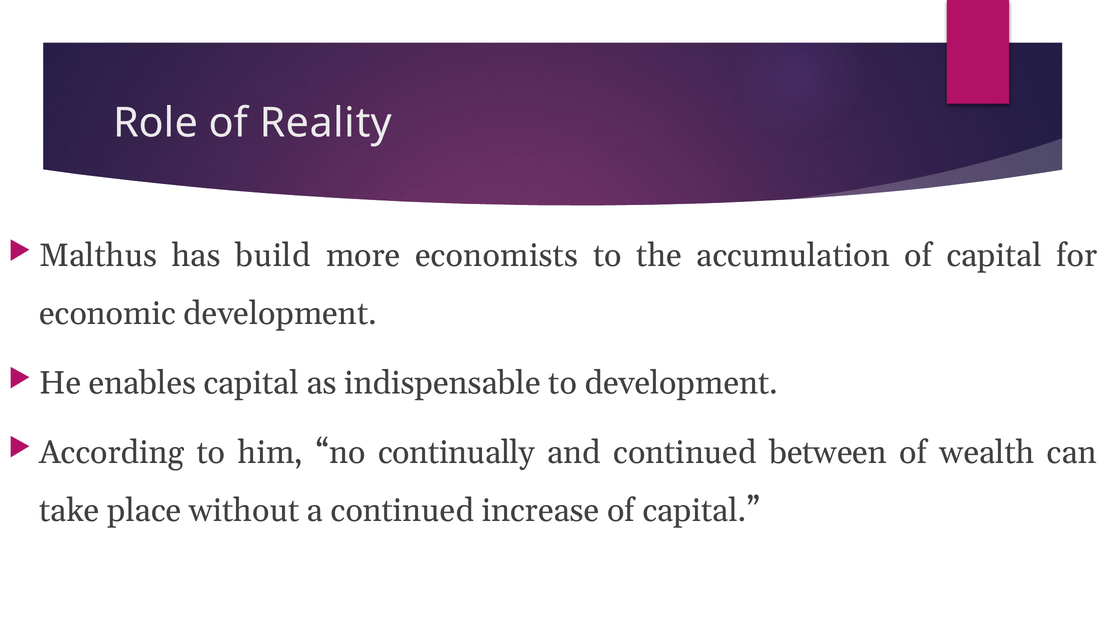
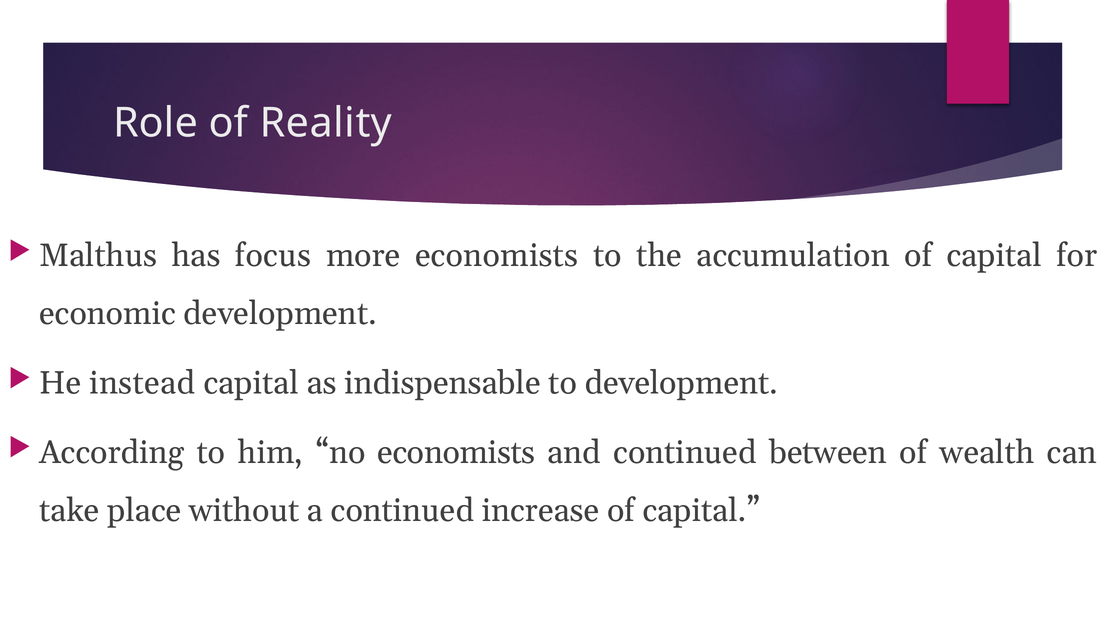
build: build -> focus (273, 256)
enables: enables -> instead (142, 383)
no continually: continually -> economists (456, 453)
